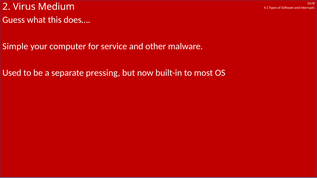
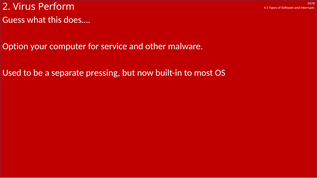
Medium: Medium -> Perform (56, 7)
Simple: Simple -> Option (15, 46)
